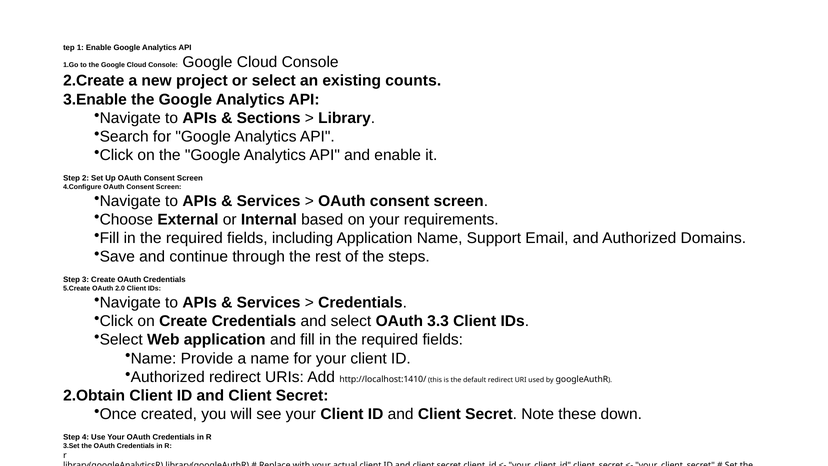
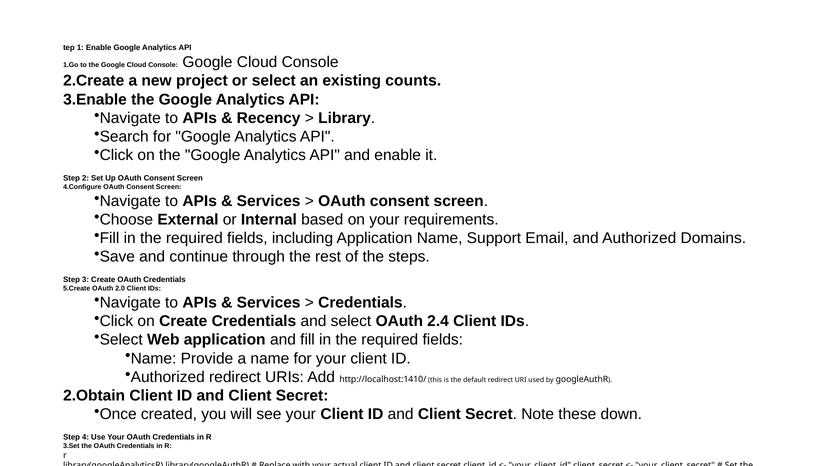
Sections: Sections -> Recency (269, 118)
3.3: 3.3 -> 2.4 (438, 321)
